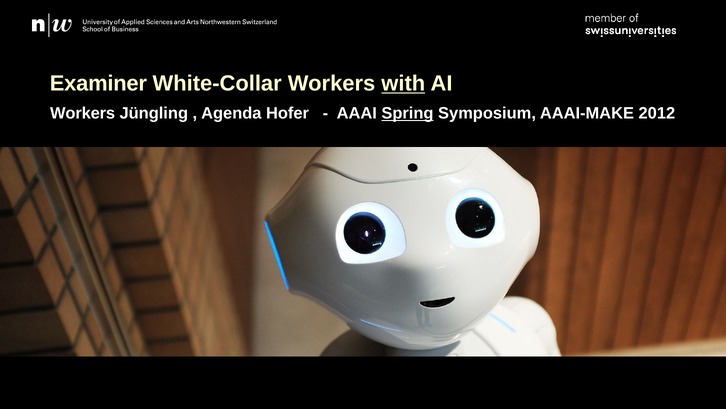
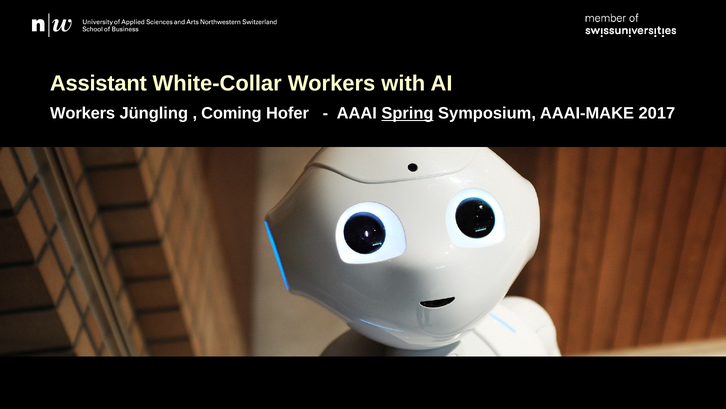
Examiner: Examiner -> Assistant (98, 83)
with underline: present -> none (403, 83)
Agenda: Agenda -> Coming (231, 113)
2012: 2012 -> 2017 (657, 113)
